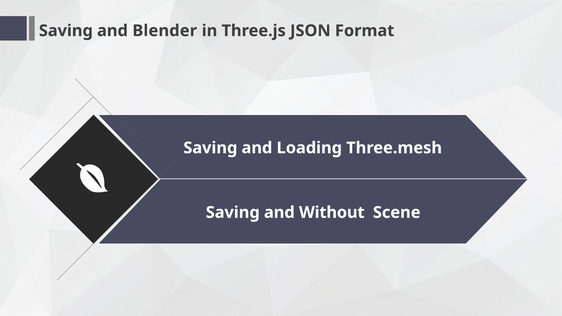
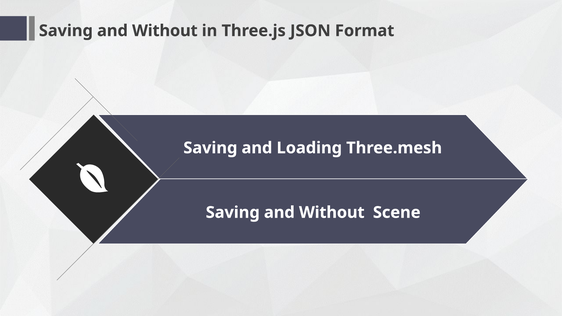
Blender: Blender -> Without (165, 31)
